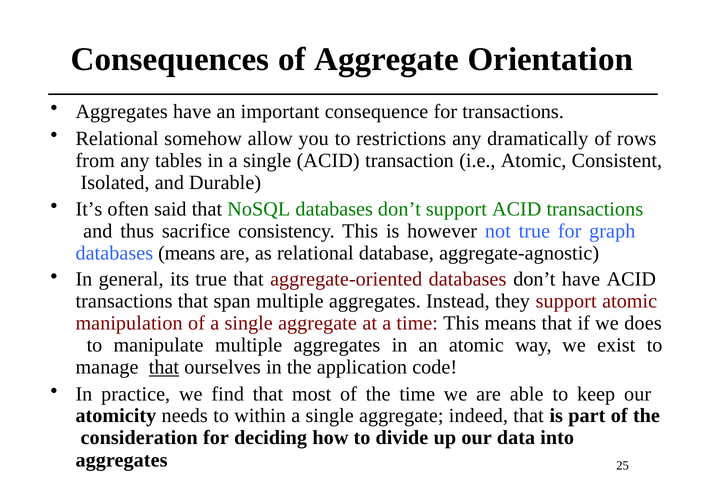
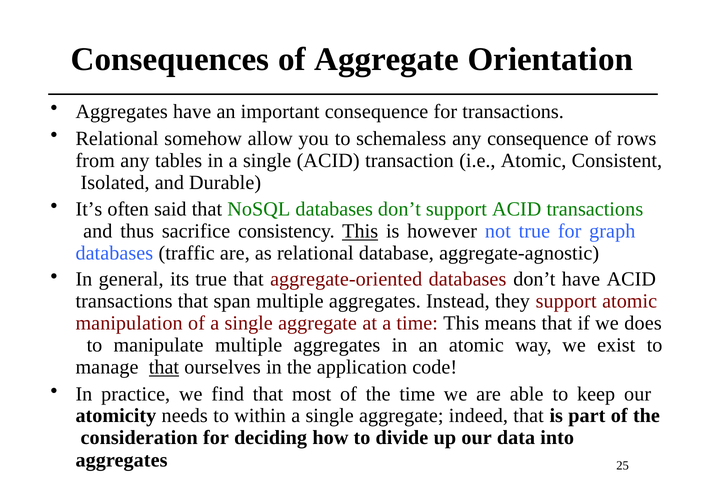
restrictions: restrictions -> schemaless (401, 139)
any dramatically: dramatically -> consequence (538, 139)
This underline: none -> present (360, 231)
databases means: means -> traffic (187, 253)
